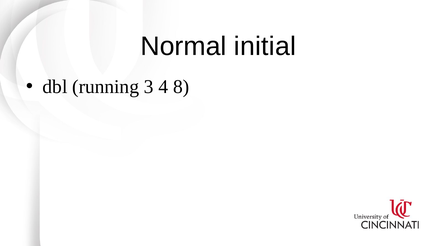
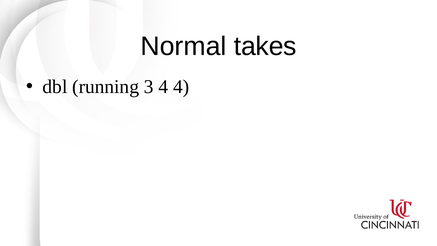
initial: initial -> takes (265, 46)
4 8: 8 -> 4 (181, 87)
